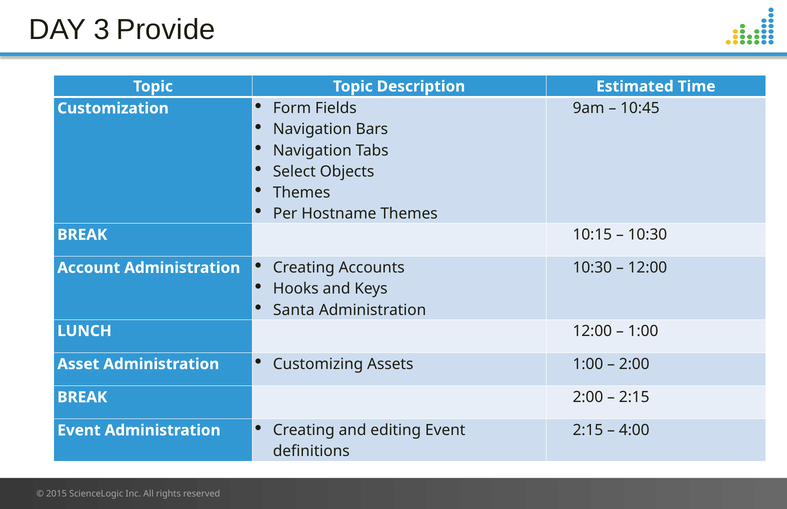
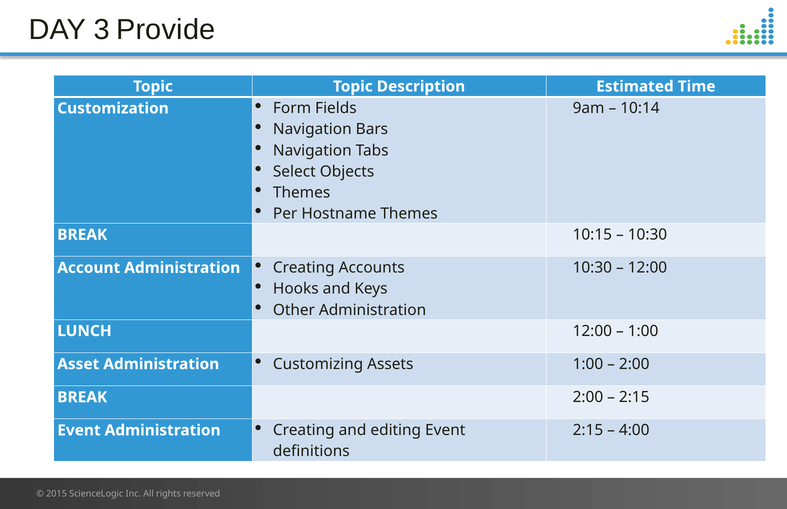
10:45: 10:45 -> 10:14 (640, 108)
Santa: Santa -> Other (294, 310)
